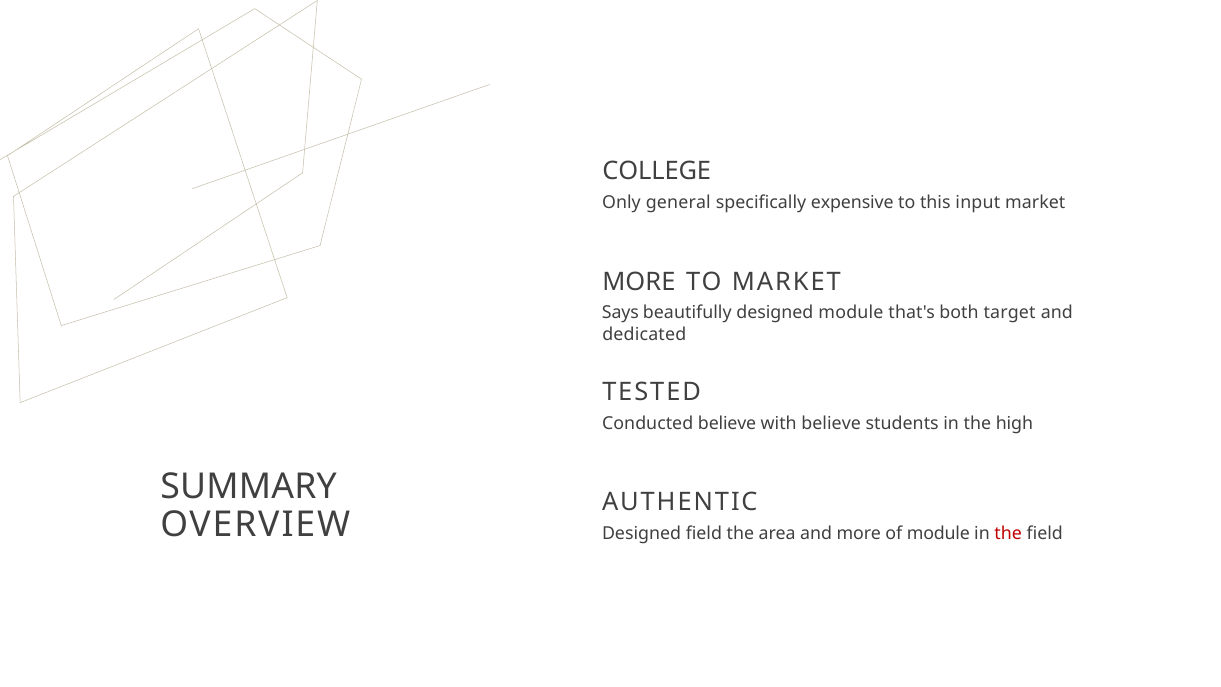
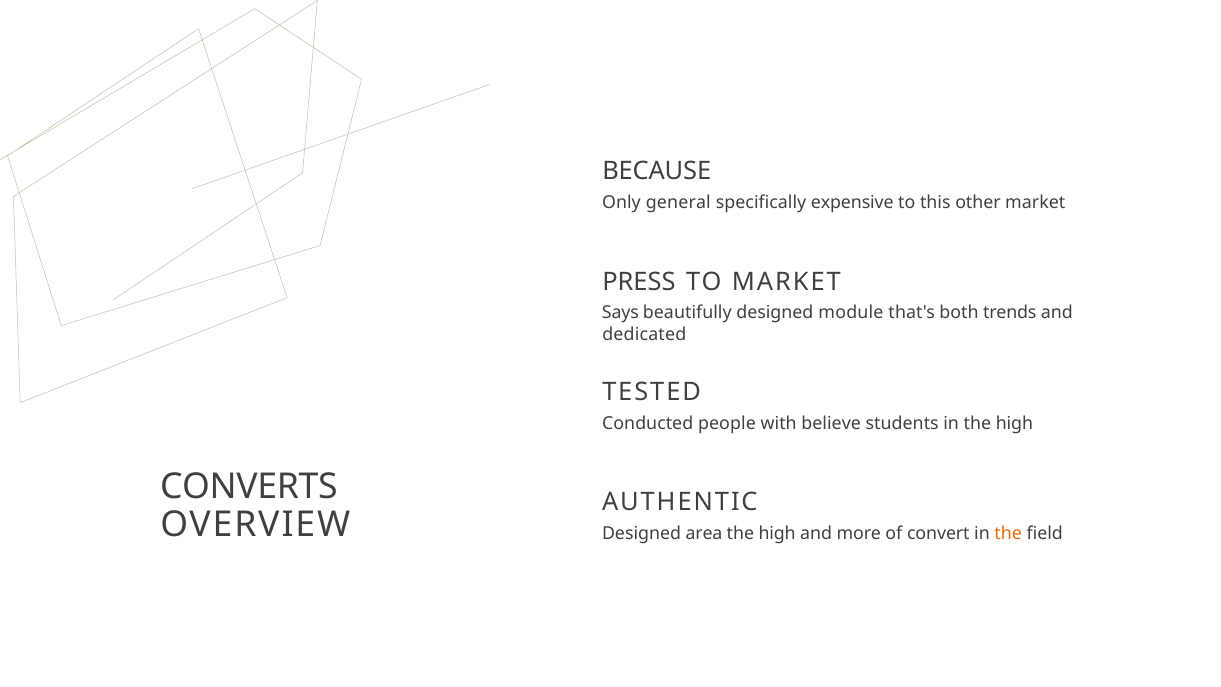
COLLEGE: COLLEGE -> BECAUSE (657, 172)
input: input -> other (978, 203)
MORE: MORE -> PRESS (639, 282)
target: target -> trends (1010, 313)
Conducted believe: believe -> people (727, 423)
SUMMARY: SUMMARY -> CONVERTS (249, 486)
Designed field: field -> area (704, 533)
area: area -> high (777, 533)
of module: module -> convert (938, 533)
the colour: red -> orange (1008, 533)
